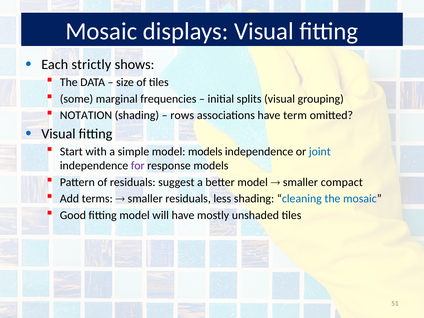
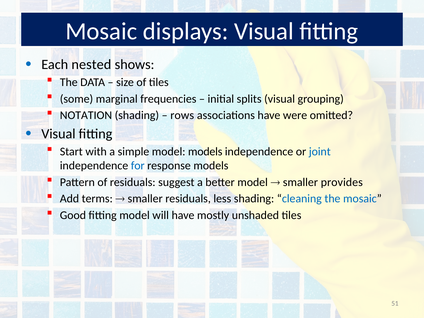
strictly: strictly -> nested (91, 65)
term: term -> were (295, 115)
for colour: purple -> blue (138, 166)
compact: compact -> provides (342, 182)
